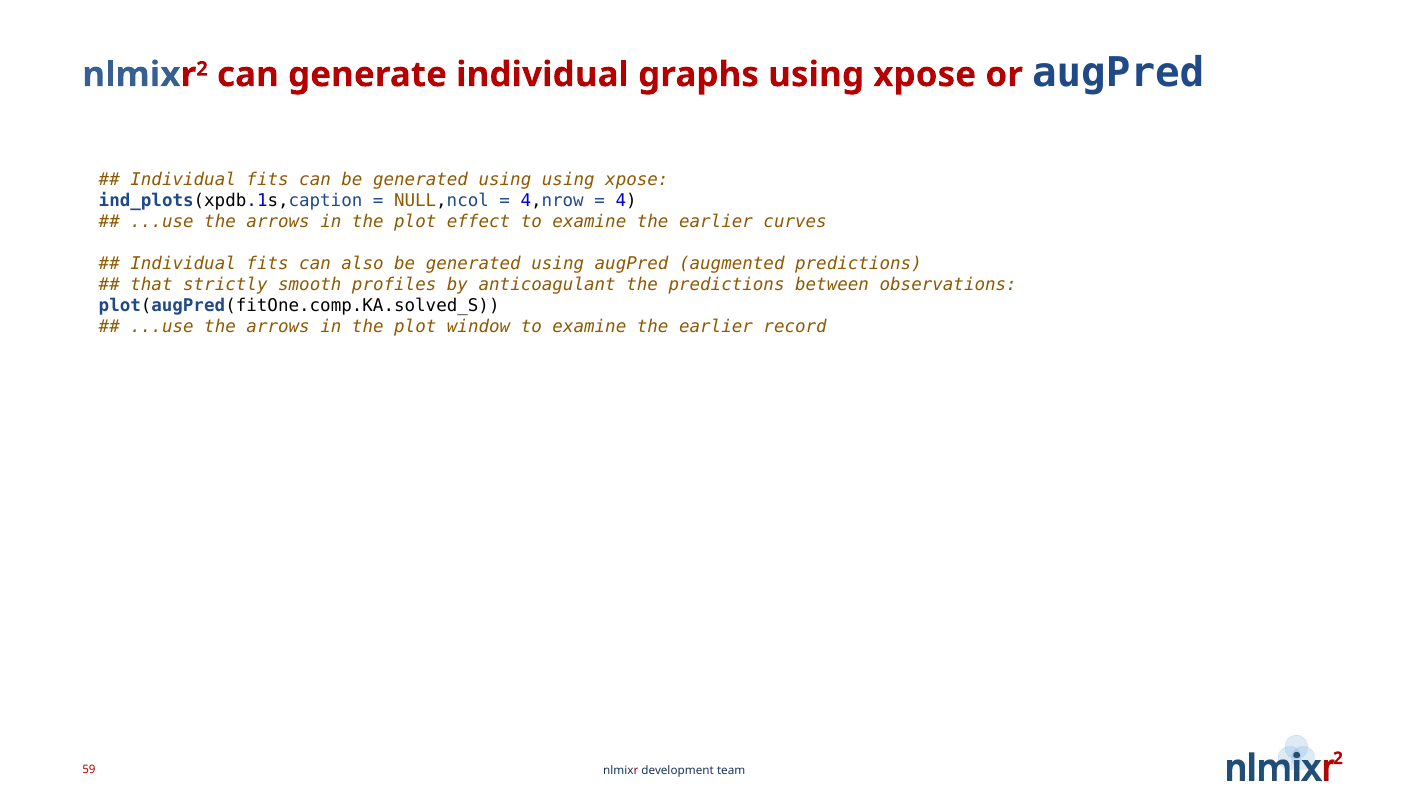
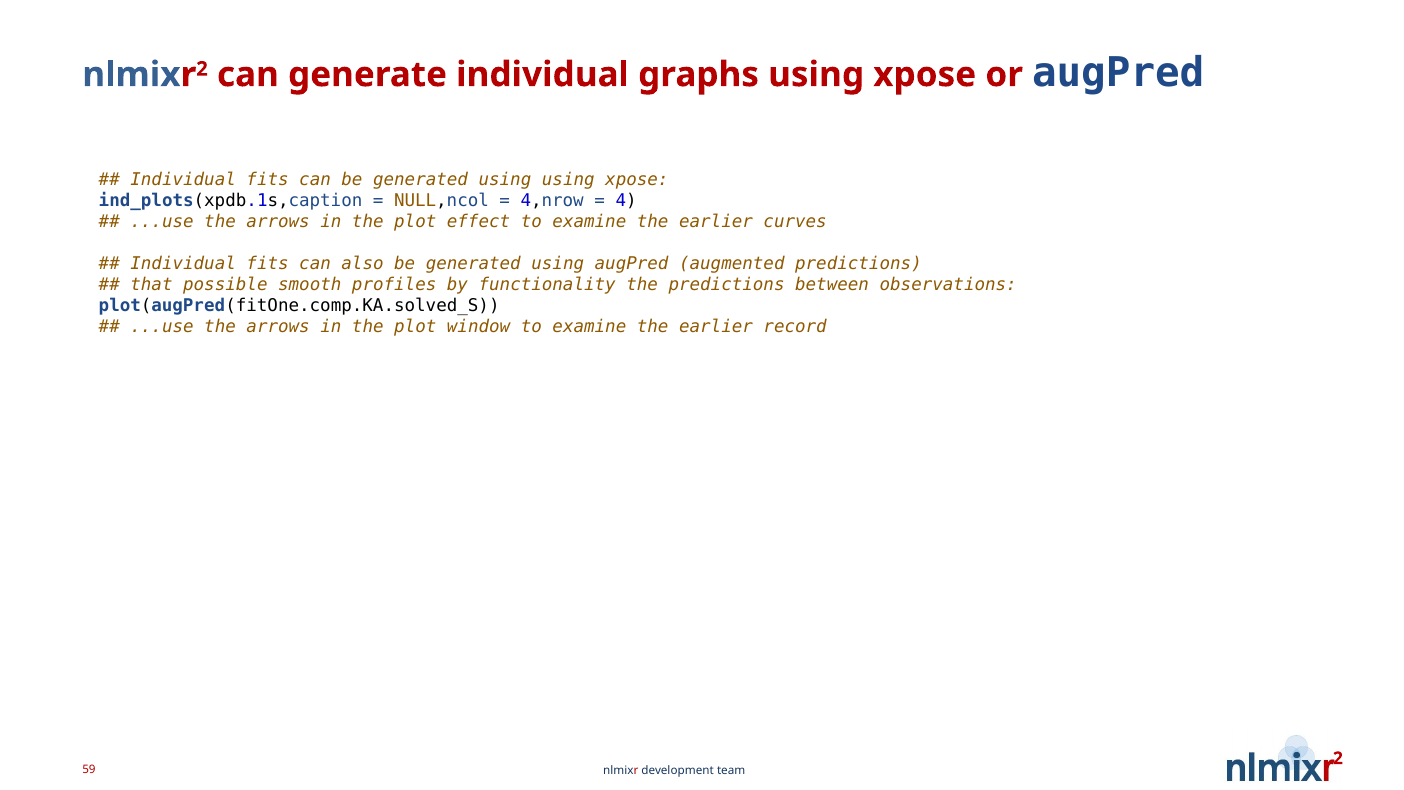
strictly: strictly -> possible (225, 285)
anticoagulant: anticoagulant -> functionality (547, 285)
